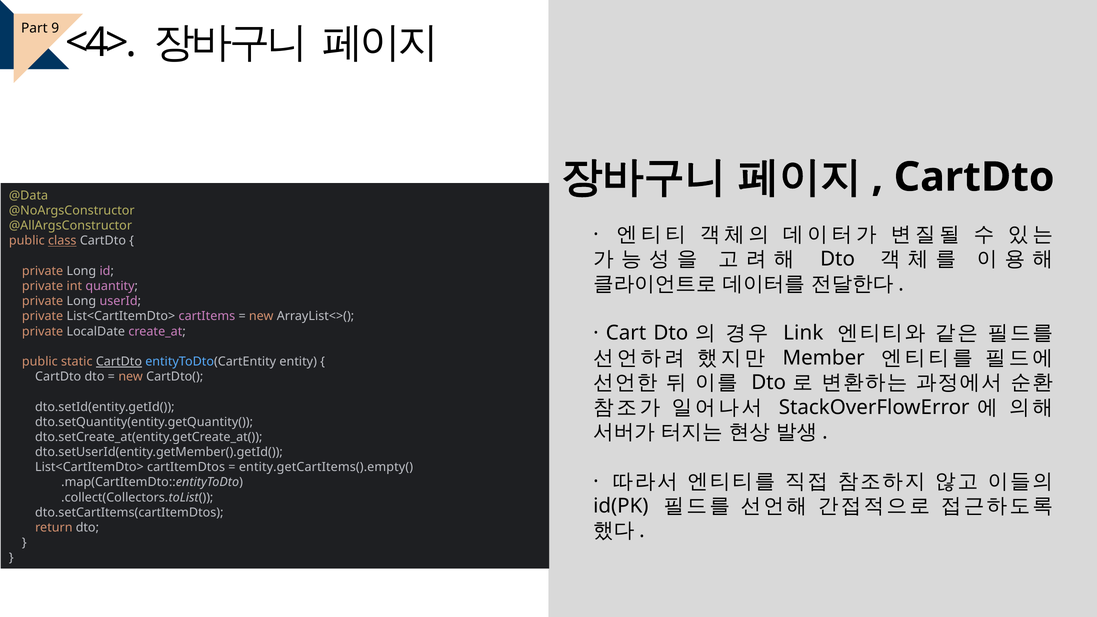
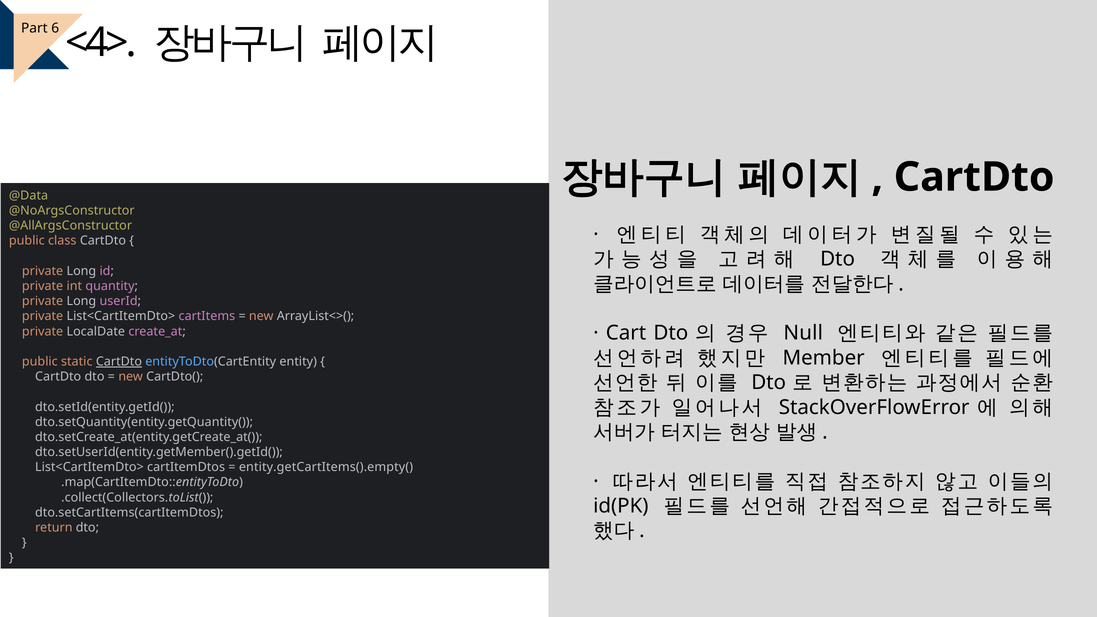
9: 9 -> 6 (55, 28)
class underline: present -> none (62, 241)
Link: Link -> Null (803, 333)
